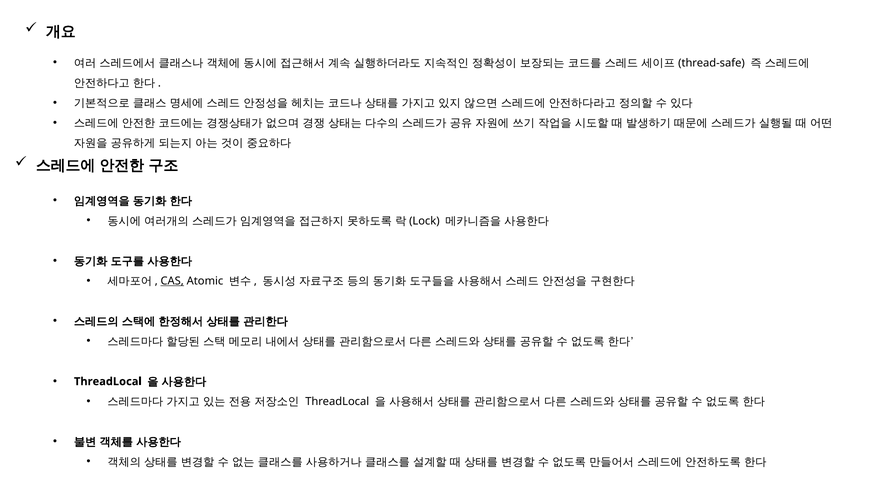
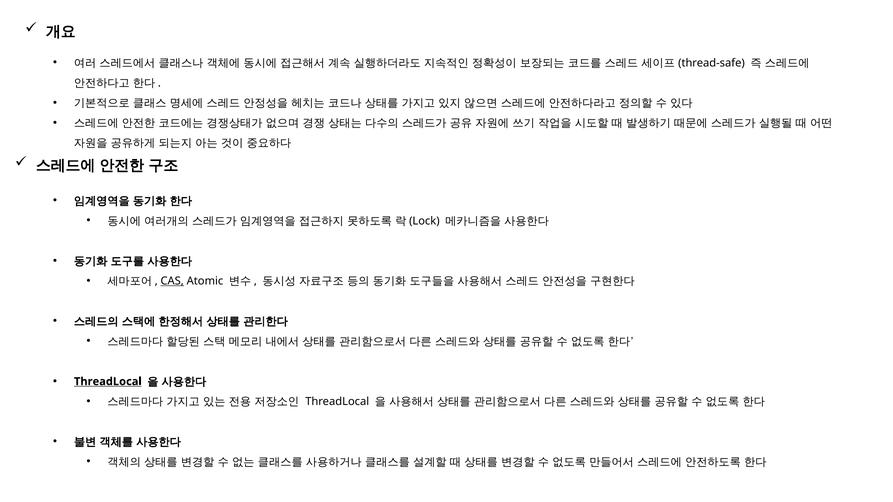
ThreadLocal underline: none -> present (108, 382)
